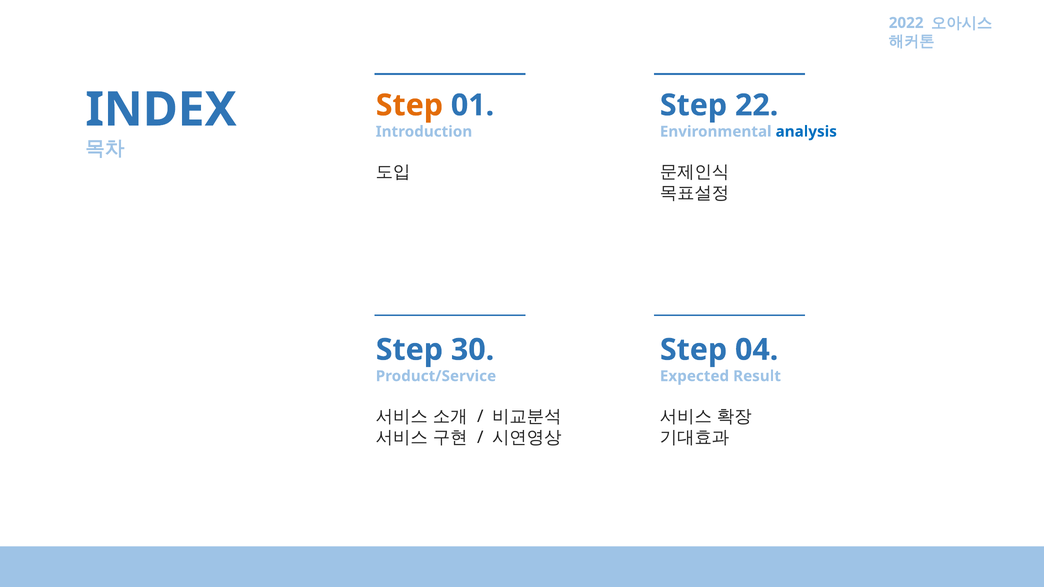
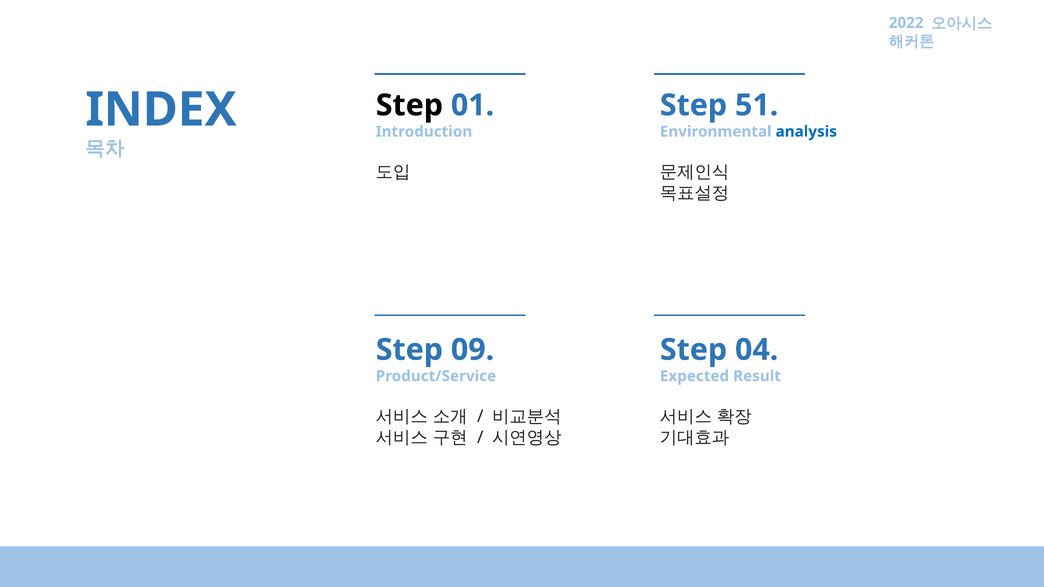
Step colour: orange -> black (409, 105)
22: 22 -> 51 (757, 105)
30: 30 -> 09 (473, 350)
